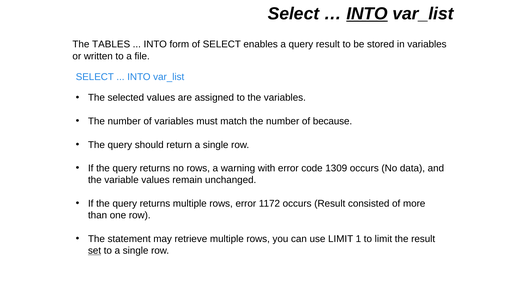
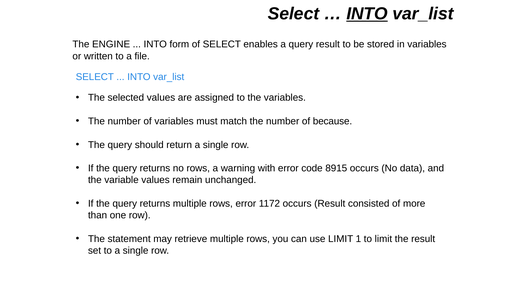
TABLES: TABLES -> ENGINE (111, 44)
1309: 1309 -> 8915 (336, 168)
set underline: present -> none (95, 251)
